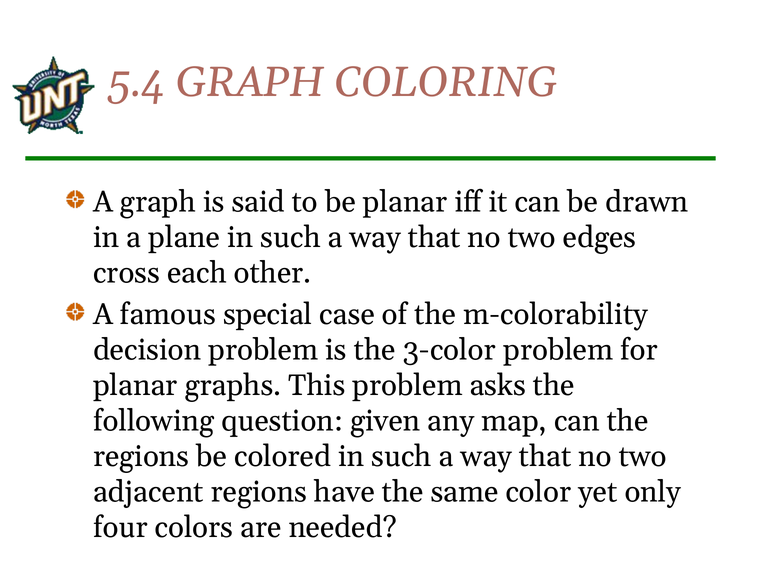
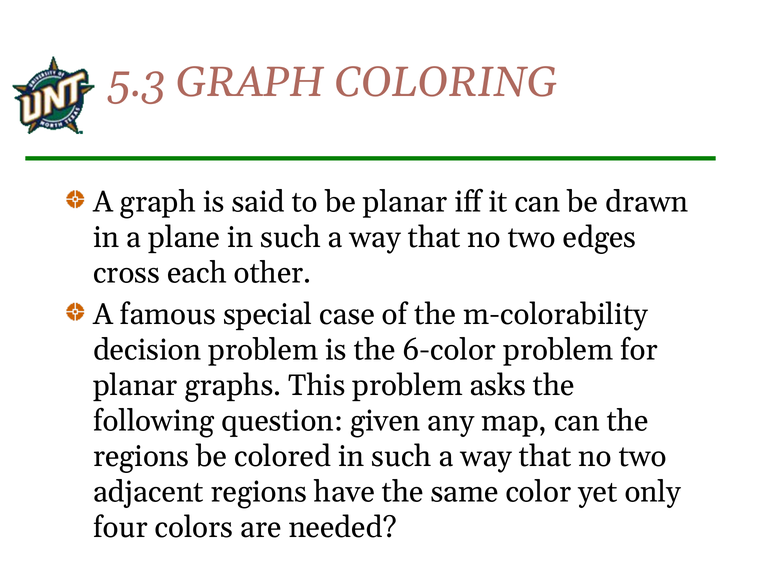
5.4: 5.4 -> 5.3 (137, 82)
3-color: 3-color -> 6-color (449, 350)
